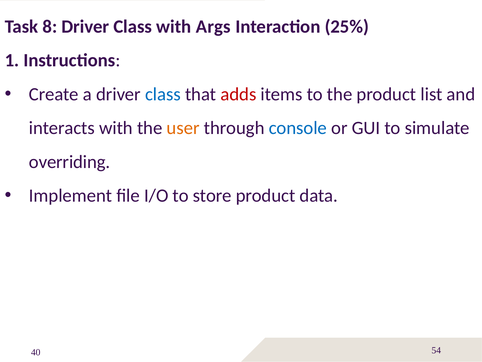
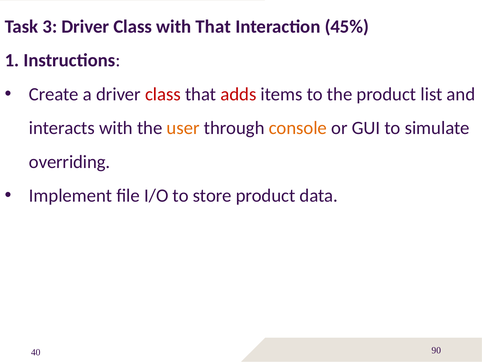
8: 8 -> 3 (50, 27)
with Args: Args -> That (213, 27)
25%: 25% -> 45% (347, 27)
class colour: blue -> red (163, 94)
console colour: blue -> orange (298, 128)
54: 54 -> 90 (436, 350)
